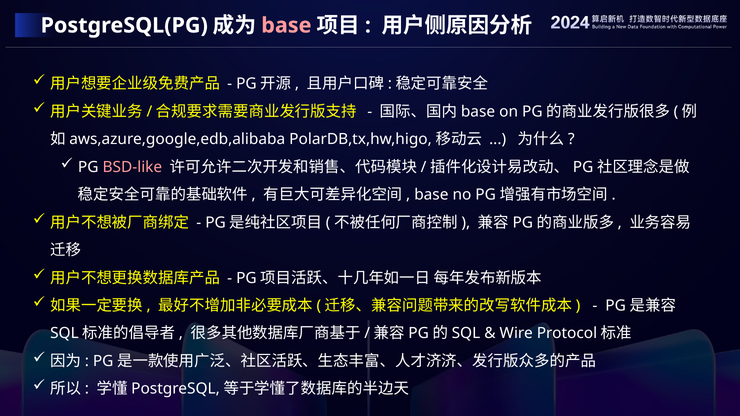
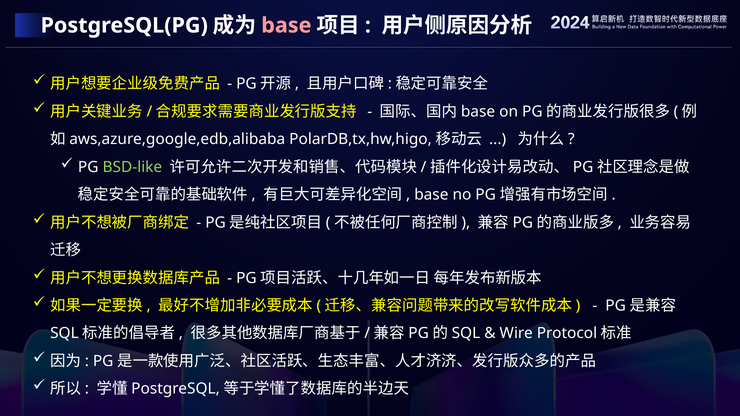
BSD-like colour: pink -> light green (132, 167)
